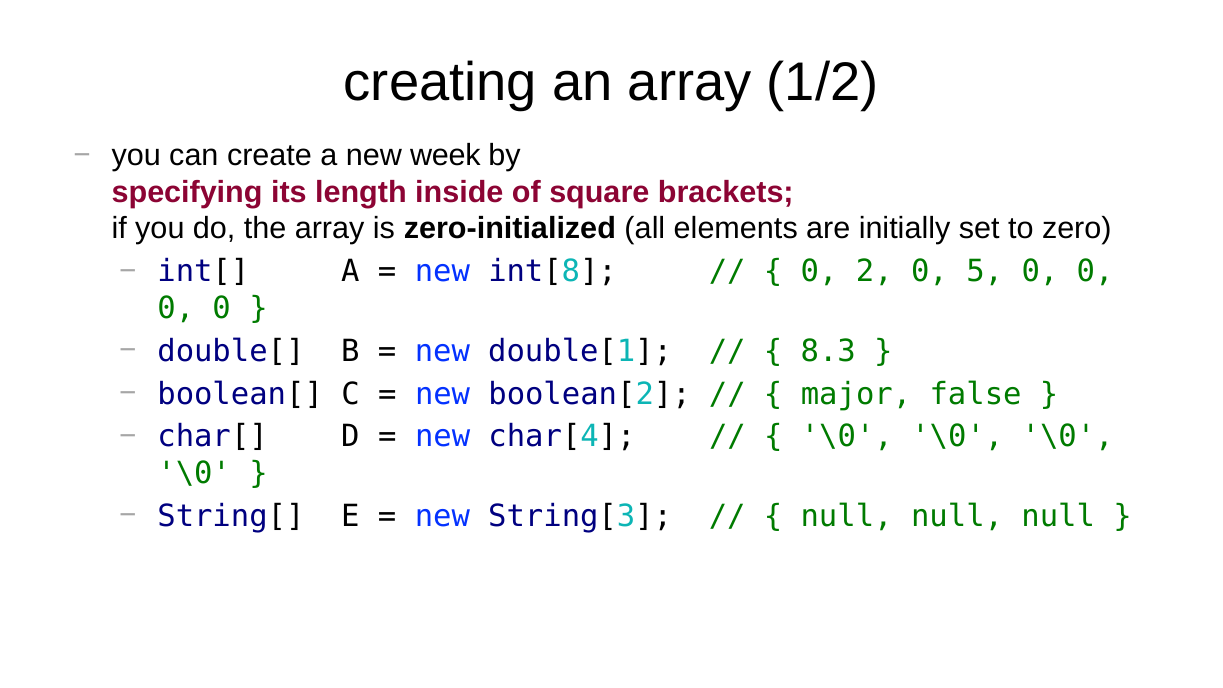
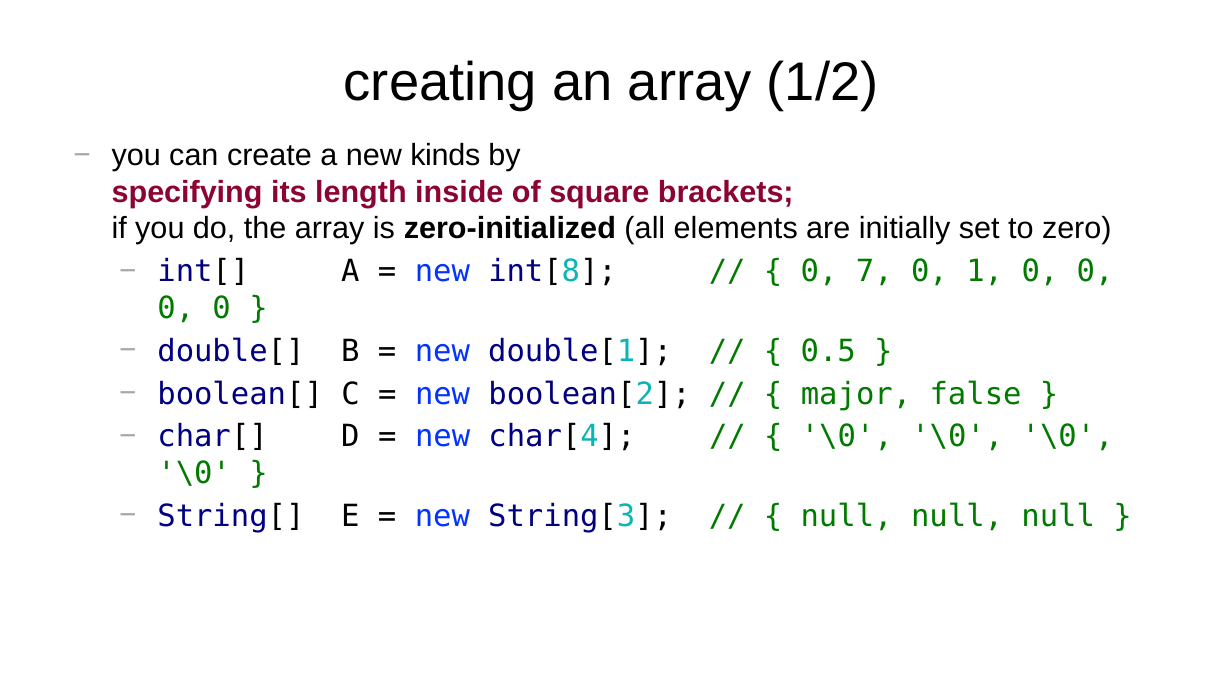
week: week -> kinds (445, 155)
2: 2 -> 7 (874, 272)
5: 5 -> 1 (985, 272)
8.3: 8.3 -> 0.5 (828, 351)
